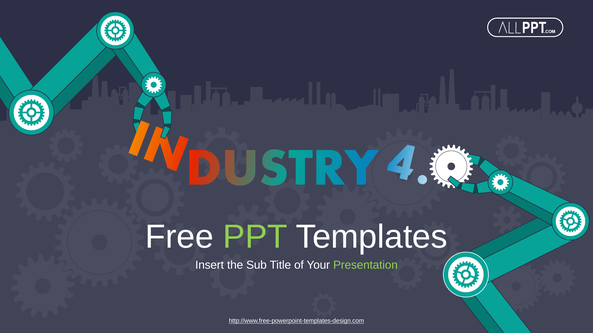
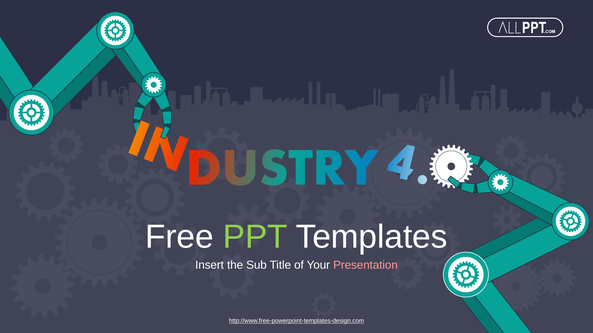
Presentation colour: light green -> pink (365, 265)
